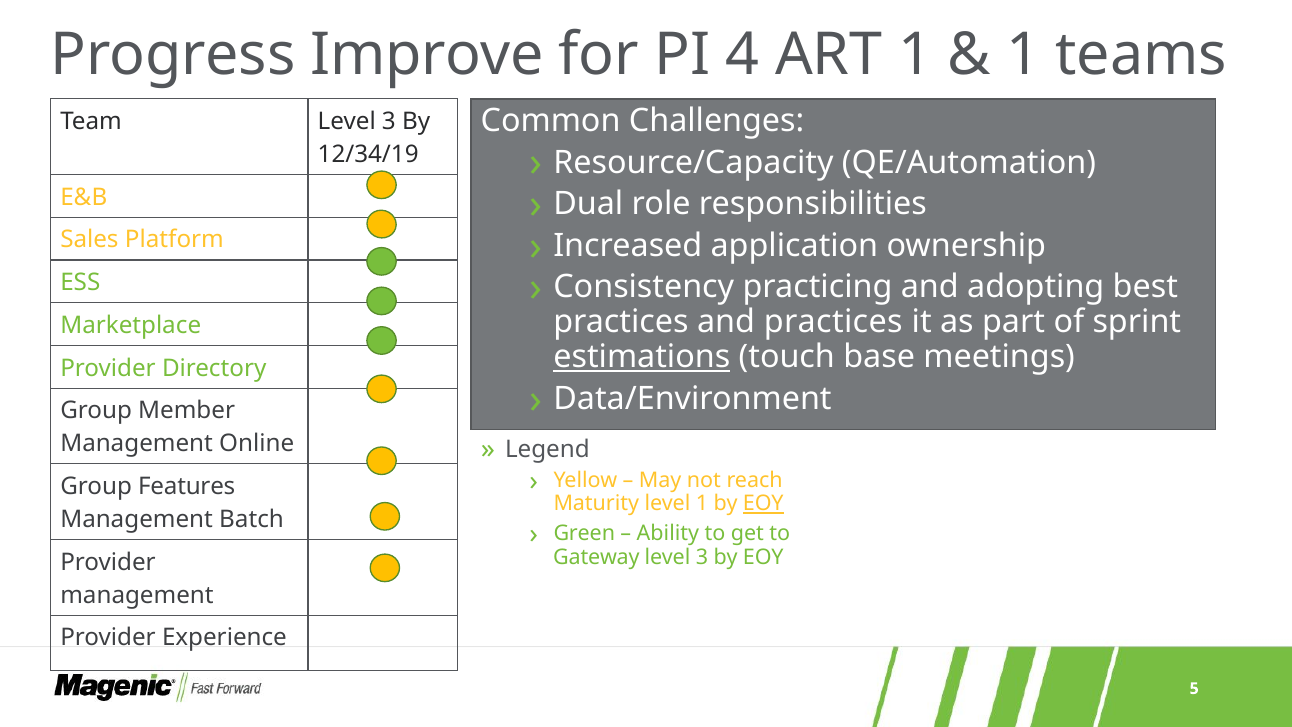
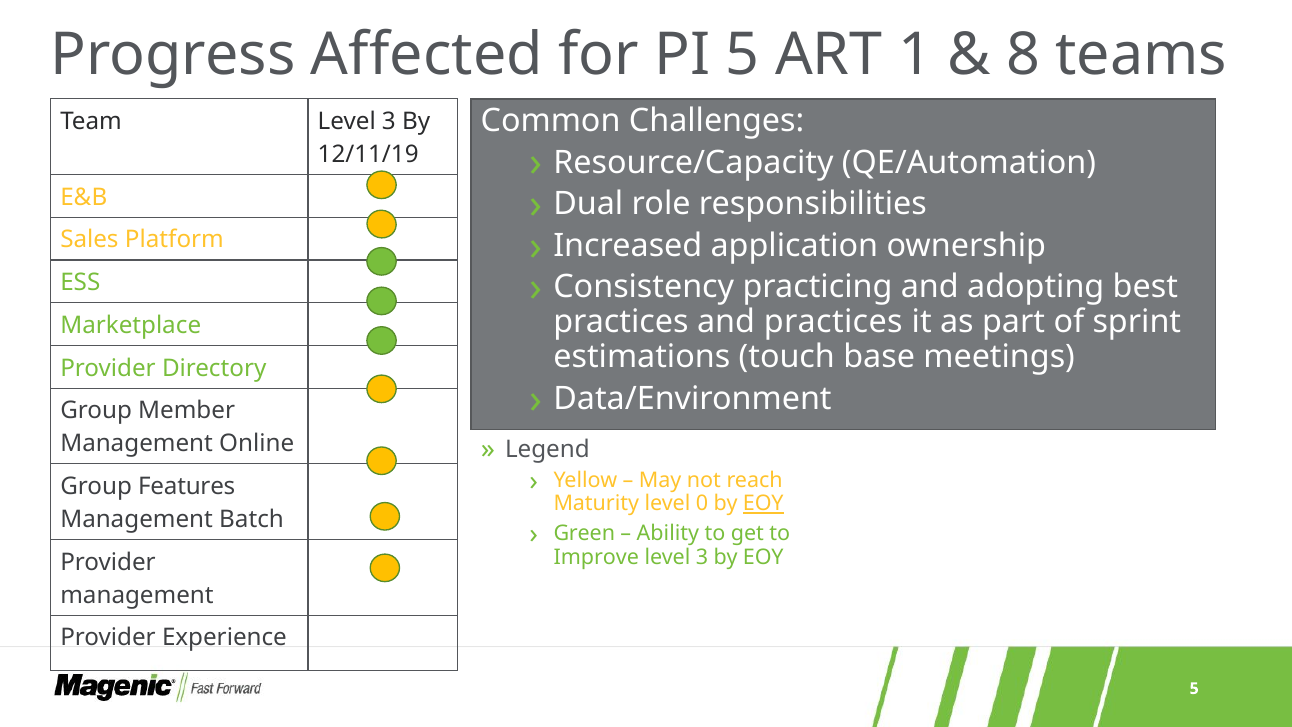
Improve: Improve -> Affected (427, 55)
PI 4: 4 -> 5 (743, 55)
1: 1 -> 8 (1023, 55)
12/34/19: 12/34/19 -> 12/11/19 (368, 154)
estimations underline: present -> none (642, 357)
level 1: 1 -> 0 (702, 504)
Gateway: Gateway -> Improve (596, 557)
